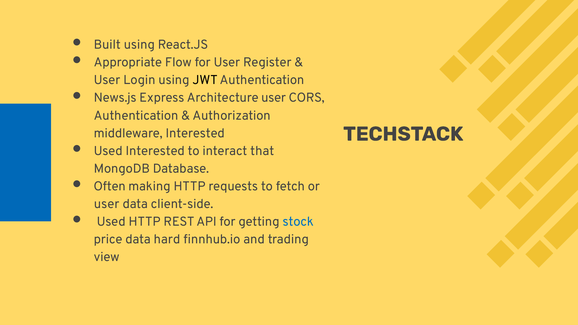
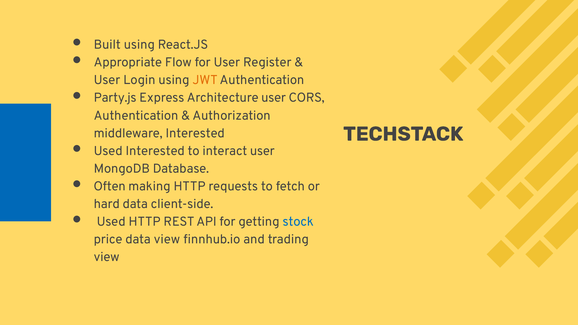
JWT colour: black -> orange (205, 80)
News.js: News.js -> Party.js (115, 98)
interact that: that -> user (262, 151)
user: user -> hard (107, 204)
data hard: hard -> view (167, 239)
